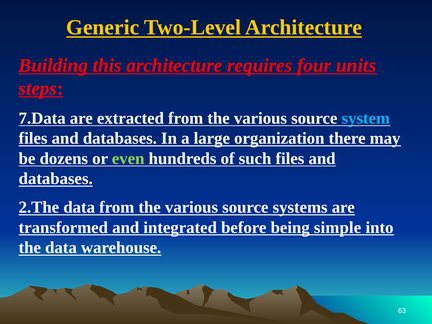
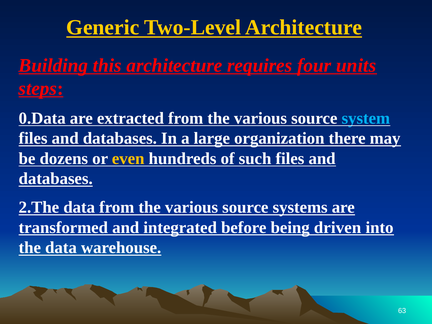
7.Data: 7.Data -> 0.Data (42, 118)
even colour: light green -> yellow (128, 159)
simple: simple -> driven (338, 228)
